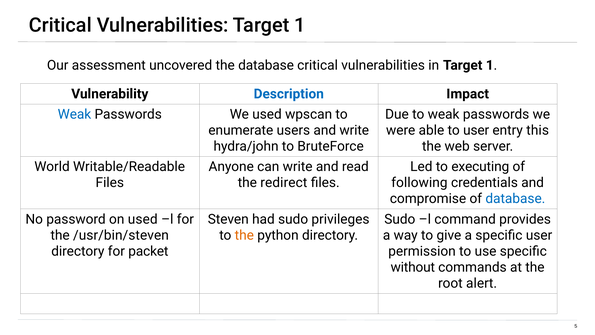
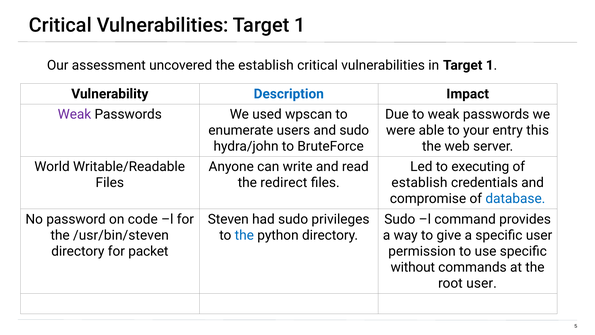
the database: database -> establish (266, 65)
Weak colour: blue -> purple (74, 114)
and write: write -> sudo (354, 130)
to user: user -> your (476, 130)
following: following -> establish (419, 183)
on used: used -> code (143, 219)
the colour: orange -> blue (244, 235)
root alert: alert -> user (482, 283)
